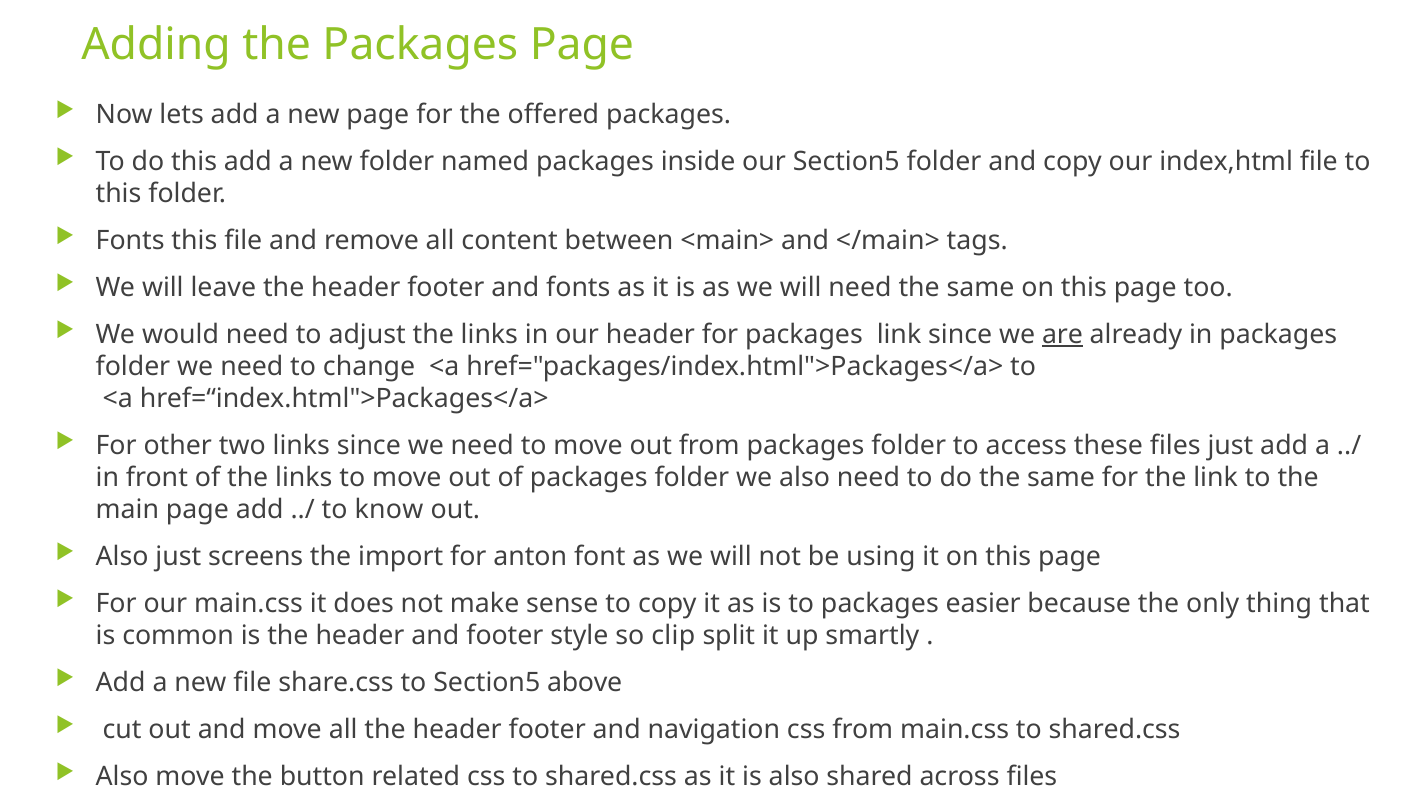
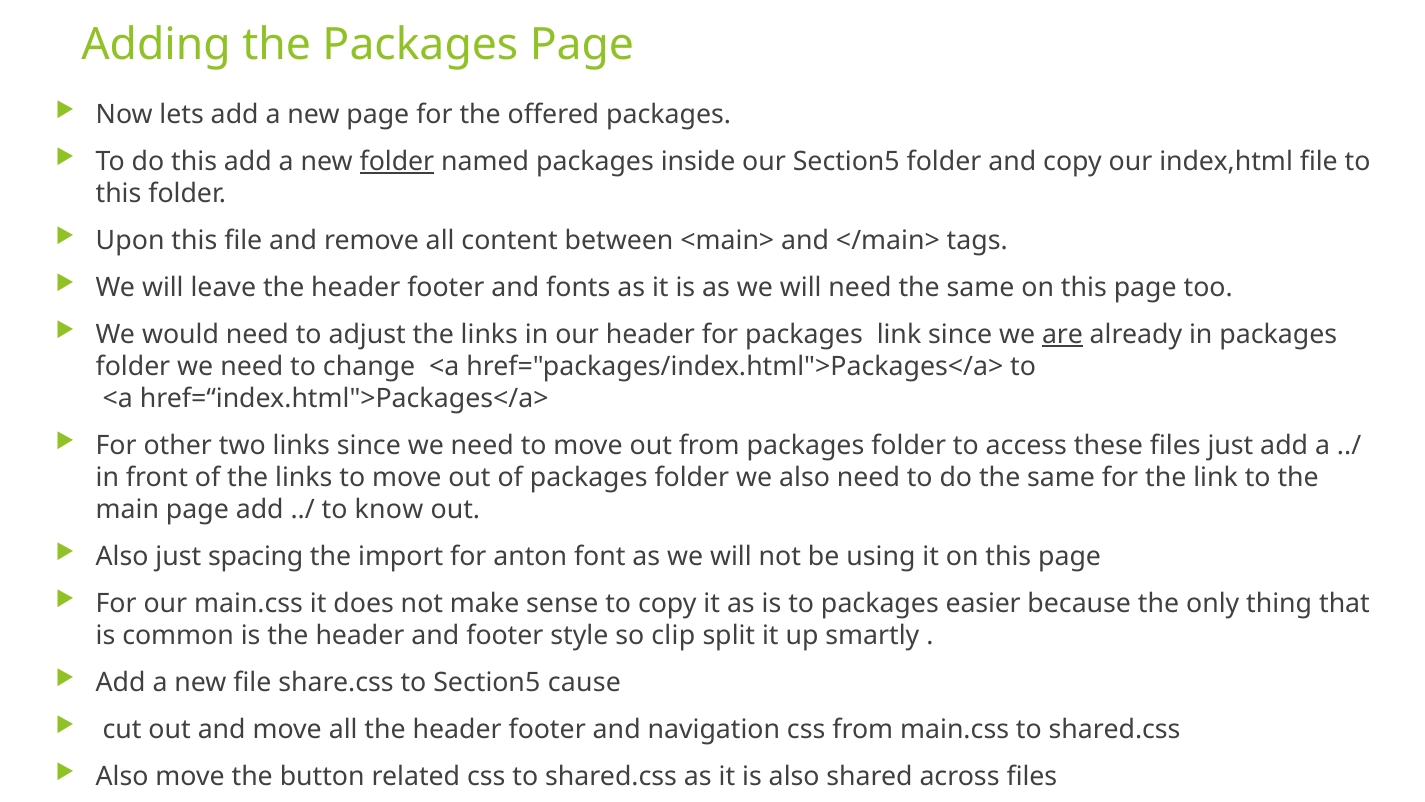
folder underline: none -> present (397, 161)
Fonts: Fonts -> Upon (130, 240)
screens: screens -> spacing (256, 556)
above: above -> cause (584, 682)
